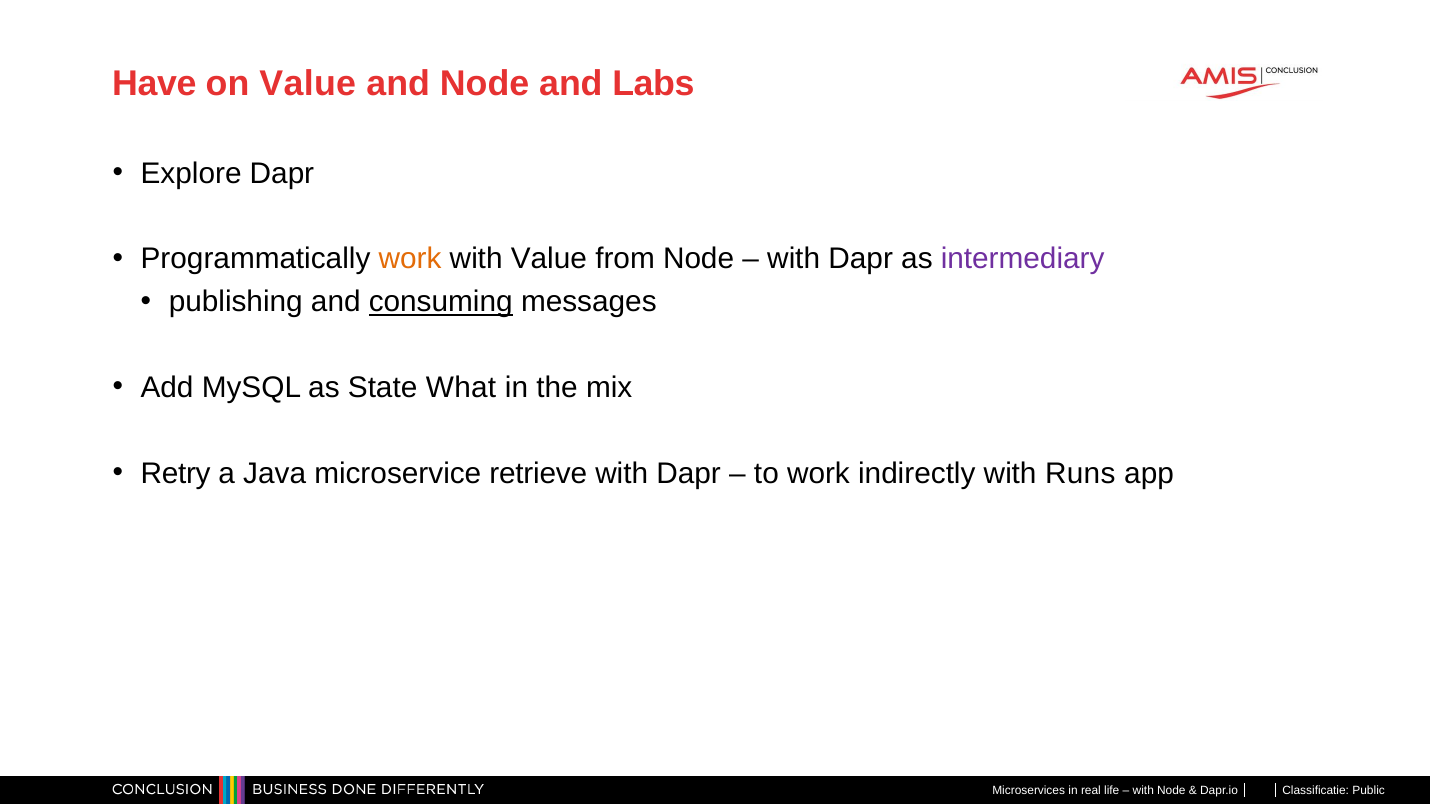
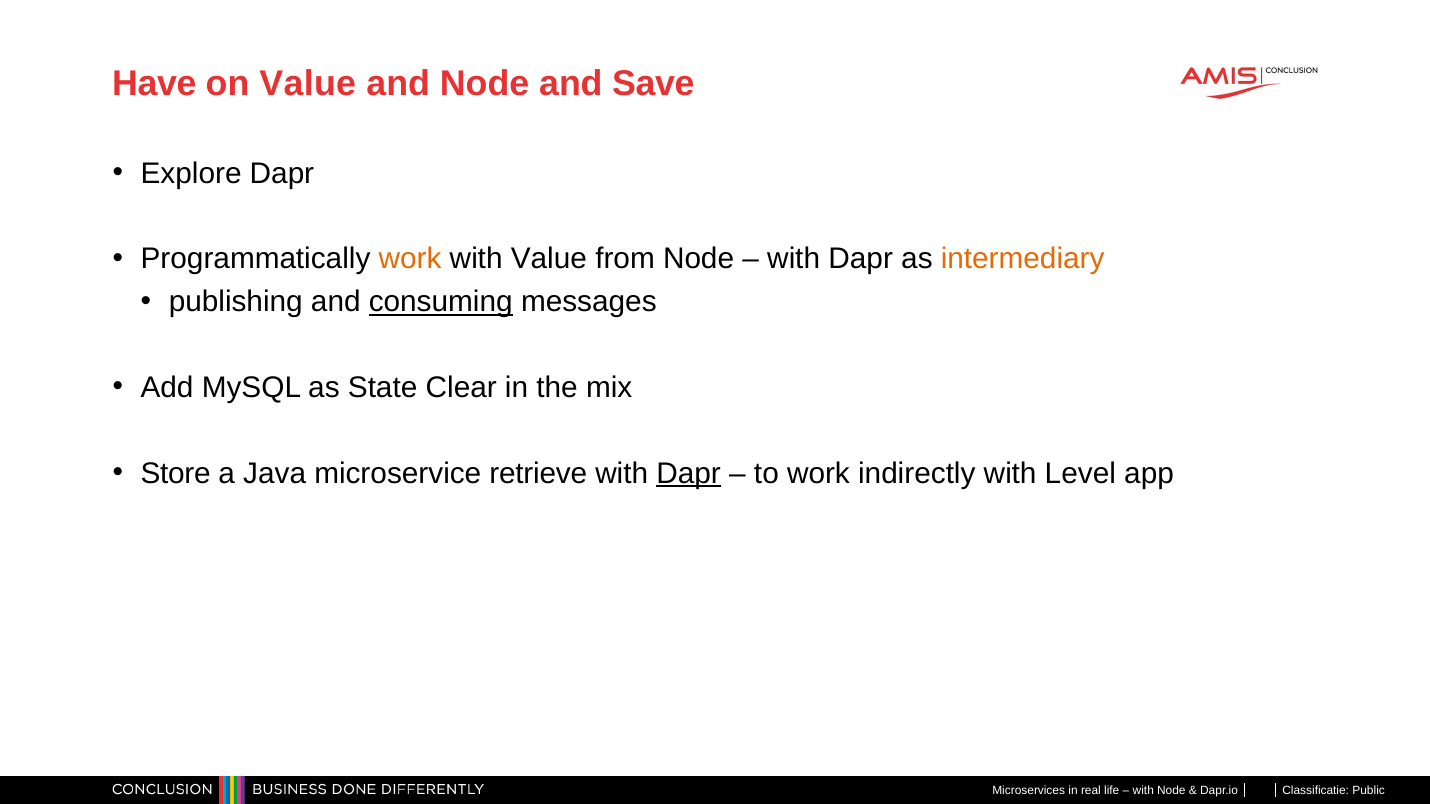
Labs: Labs -> Save (653, 84)
intermediary colour: purple -> orange (1023, 259)
What: What -> Clear (461, 388)
Retry: Retry -> Store (176, 474)
Dapr underline: none -> present (689, 474)
Runs: Runs -> Level (1080, 474)
